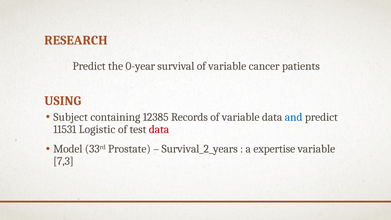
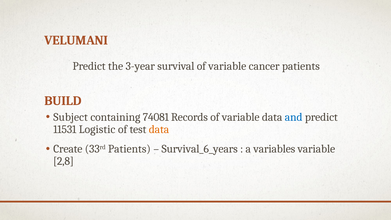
RESEARCH: RESEARCH -> VELUMANI (76, 40)
0-year: 0-year -> 3-year (140, 66)
USING: USING -> BUILD (63, 101)
12385: 12385 -> 74081 (156, 117)
data colour: red -> orange (159, 129)
Model: Model -> Create (68, 149)
33rd Prostate: Prostate -> Patients (129, 149)
Survival_2_years: Survival_2_years -> Survival_6_years (200, 149)
expertise: expertise -> variables (274, 149)
7,3: 7,3 -> 2,8 (63, 161)
